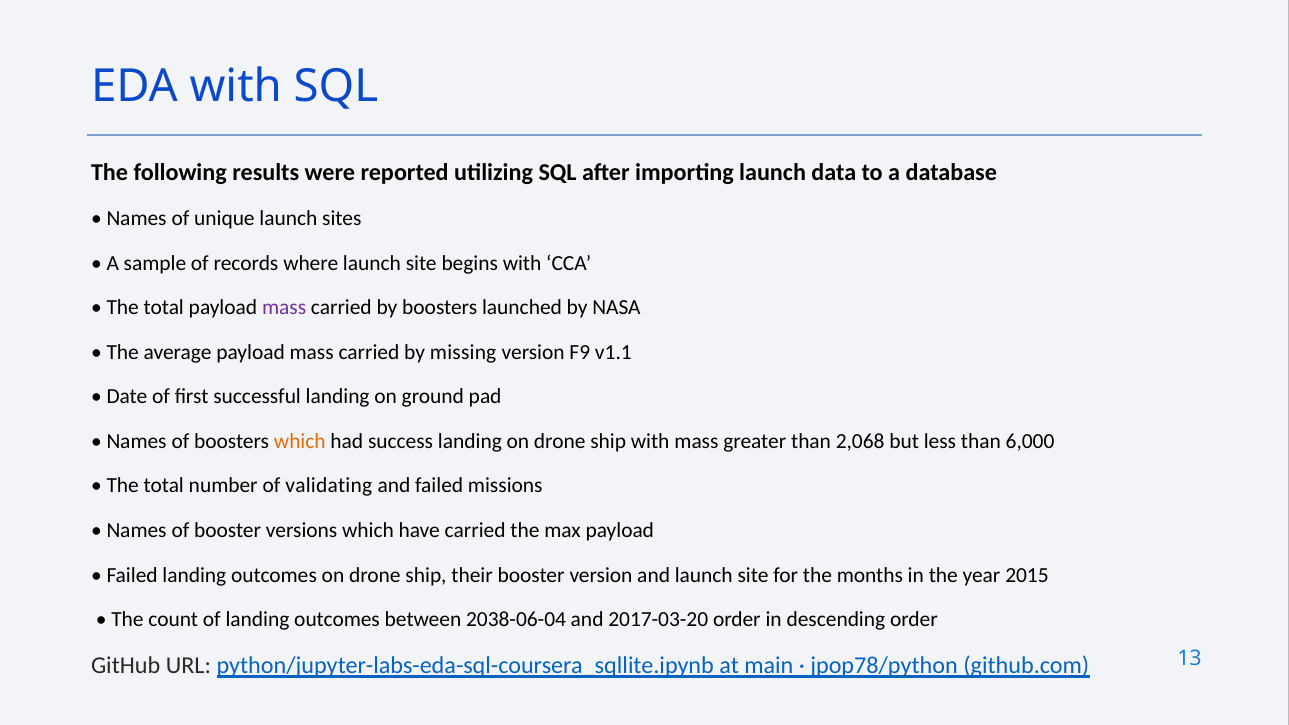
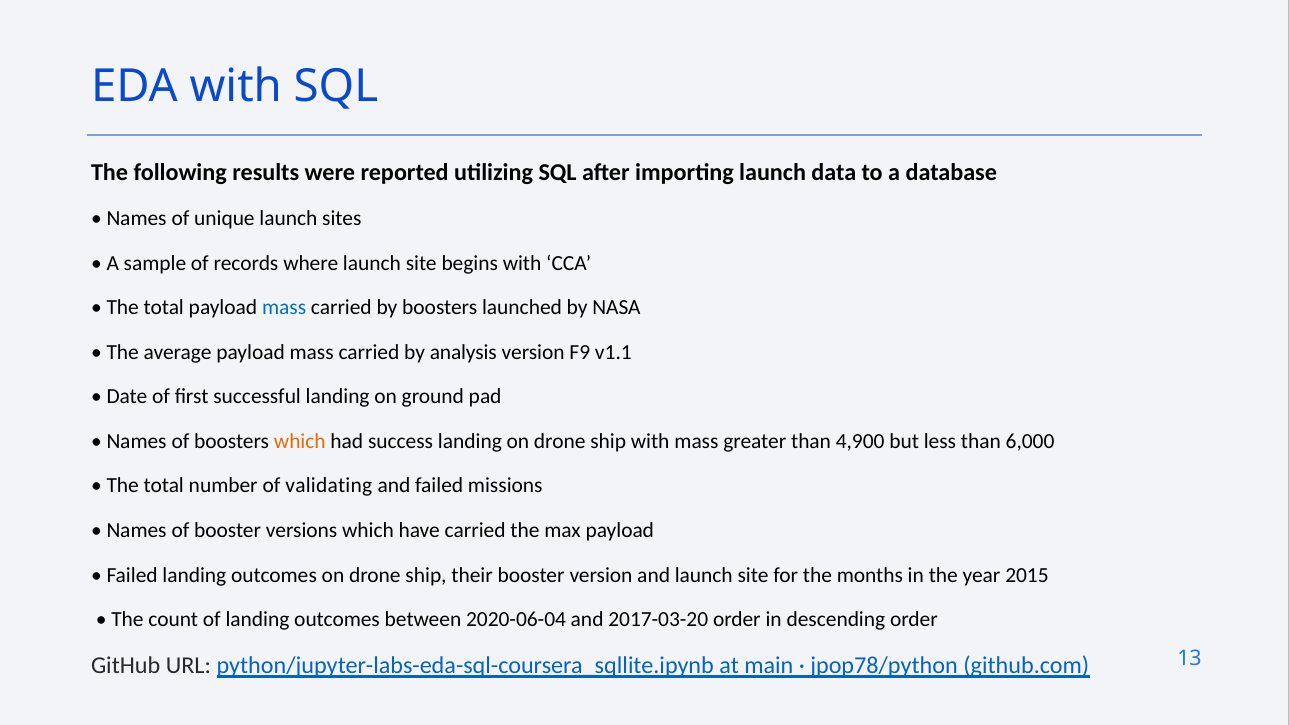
mass colour: purple -> blue (284, 308)
missing: missing -> analysis (463, 352)
2,068: 2,068 -> 4,900 (860, 441)
2038-06-04: 2038-06-04 -> 2020-06-04 (516, 620)
